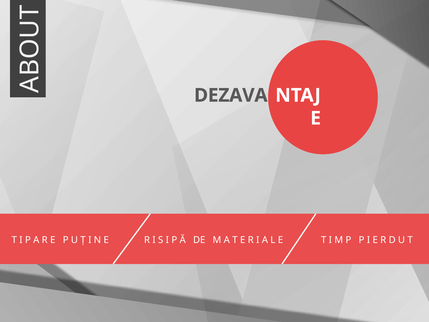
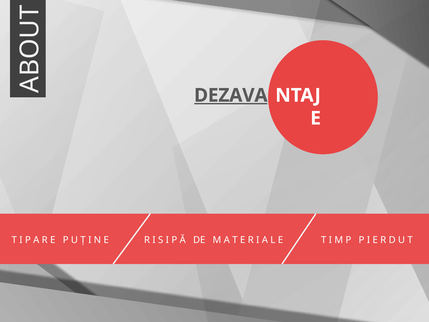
DEZAVA underline: none -> present (231, 95)
